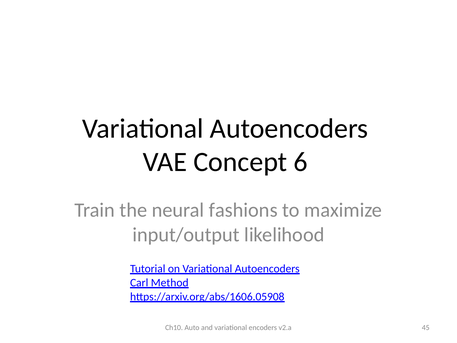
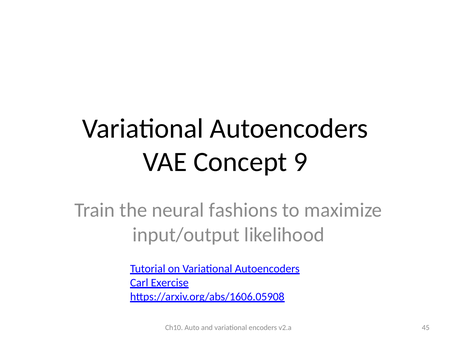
6: 6 -> 9 (301, 162)
Method: Method -> Exercise (170, 282)
